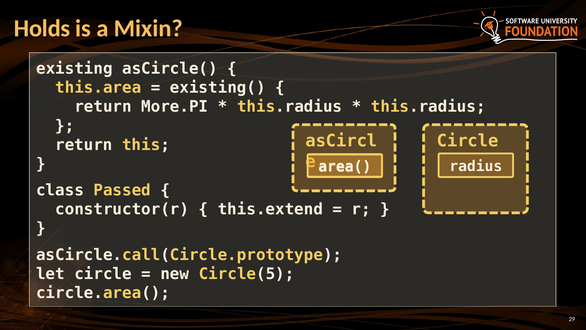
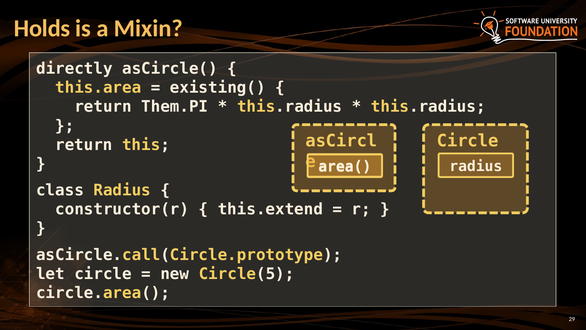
existing: existing -> directly (74, 69)
More.PI: More.PI -> Them.PI (175, 107)
class Passed: Passed -> Radius (122, 190)
